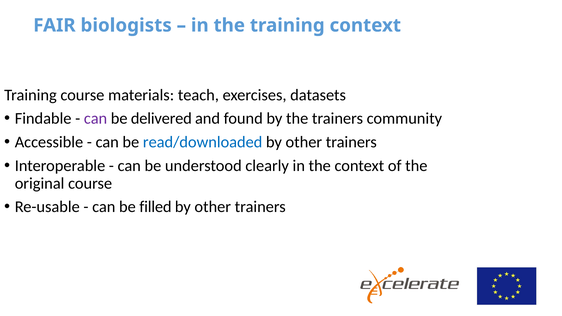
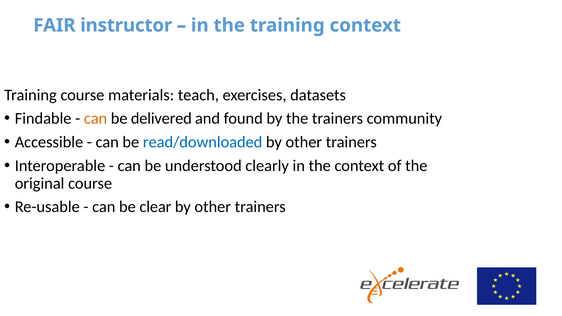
biologists: biologists -> instructor (126, 25)
can colour: purple -> orange (96, 119)
filled: filled -> clear (155, 207)
